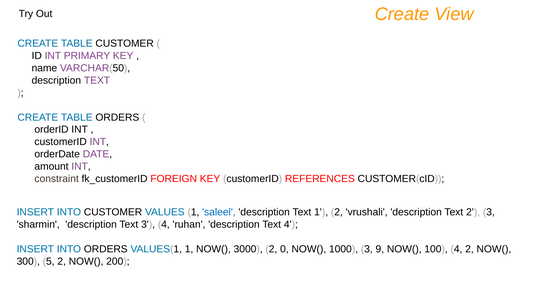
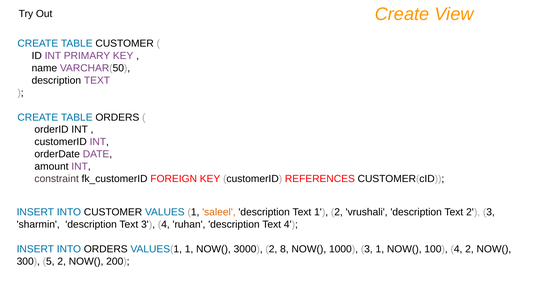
saleel colour: blue -> orange (219, 212)
0: 0 -> 8 (284, 249)
3 9: 9 -> 1 (380, 249)
